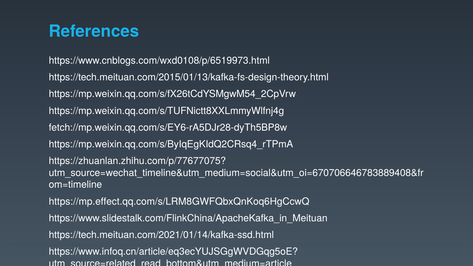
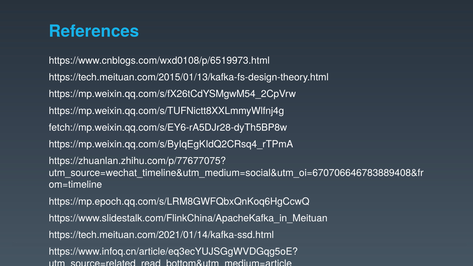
https://mp.effect.qq.com/s/LRM8GWFQbxQnKoq6HgCcwQ: https://mp.effect.qq.com/s/LRM8GWFQbxQnKoq6HgCcwQ -> https://mp.epoch.qq.com/s/LRM8GWFQbxQnKoq6HgCcwQ (179, 201)
